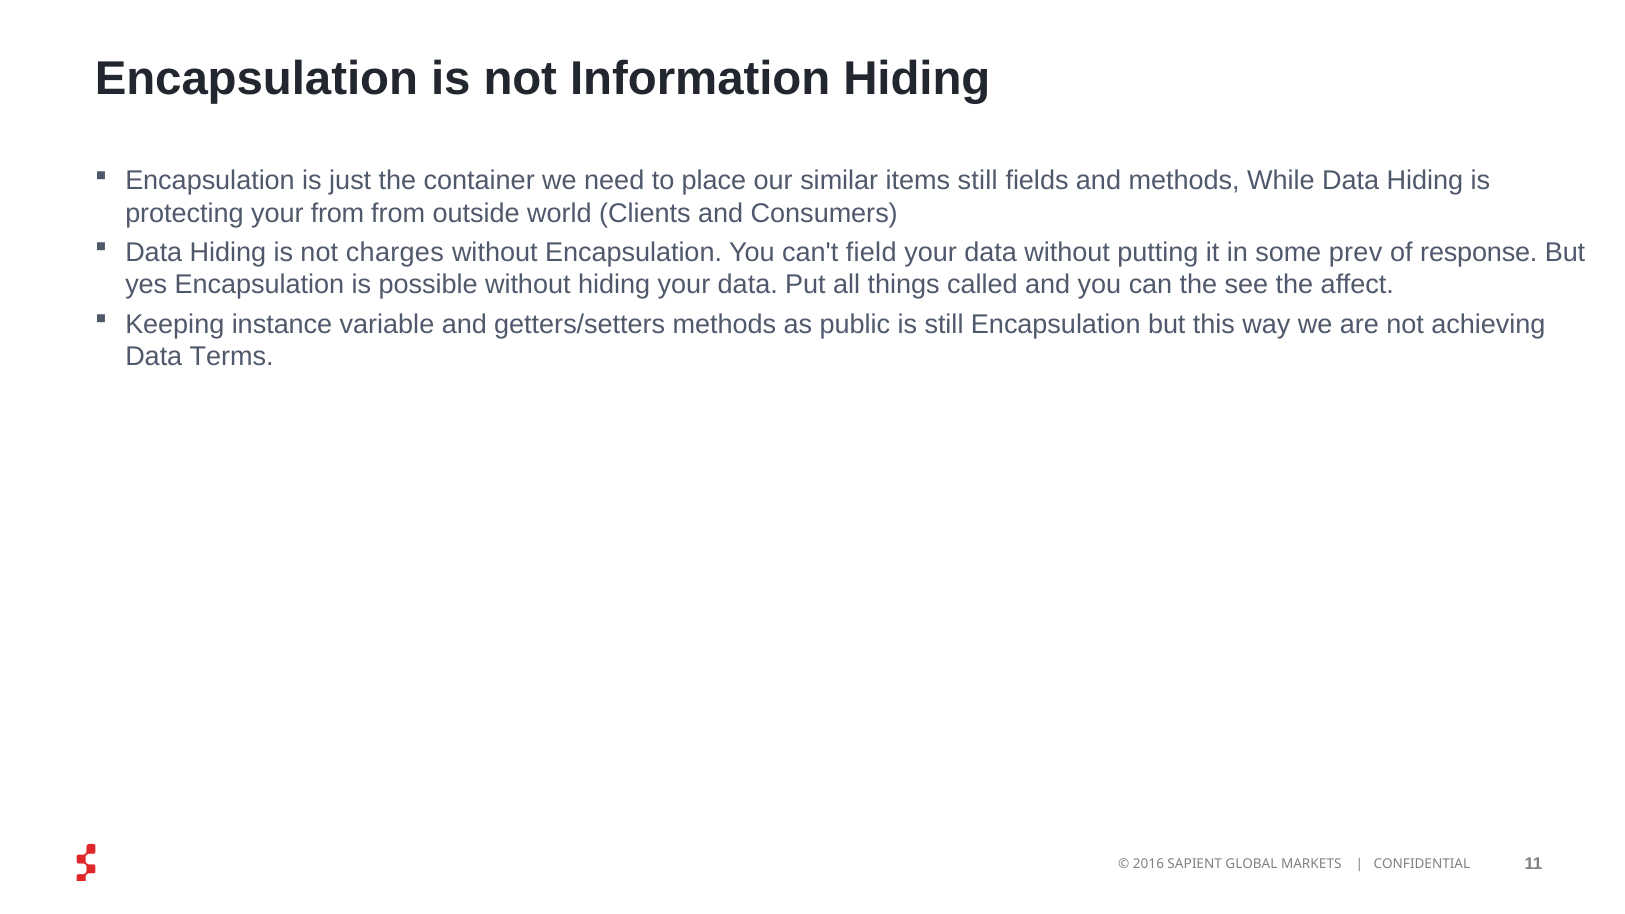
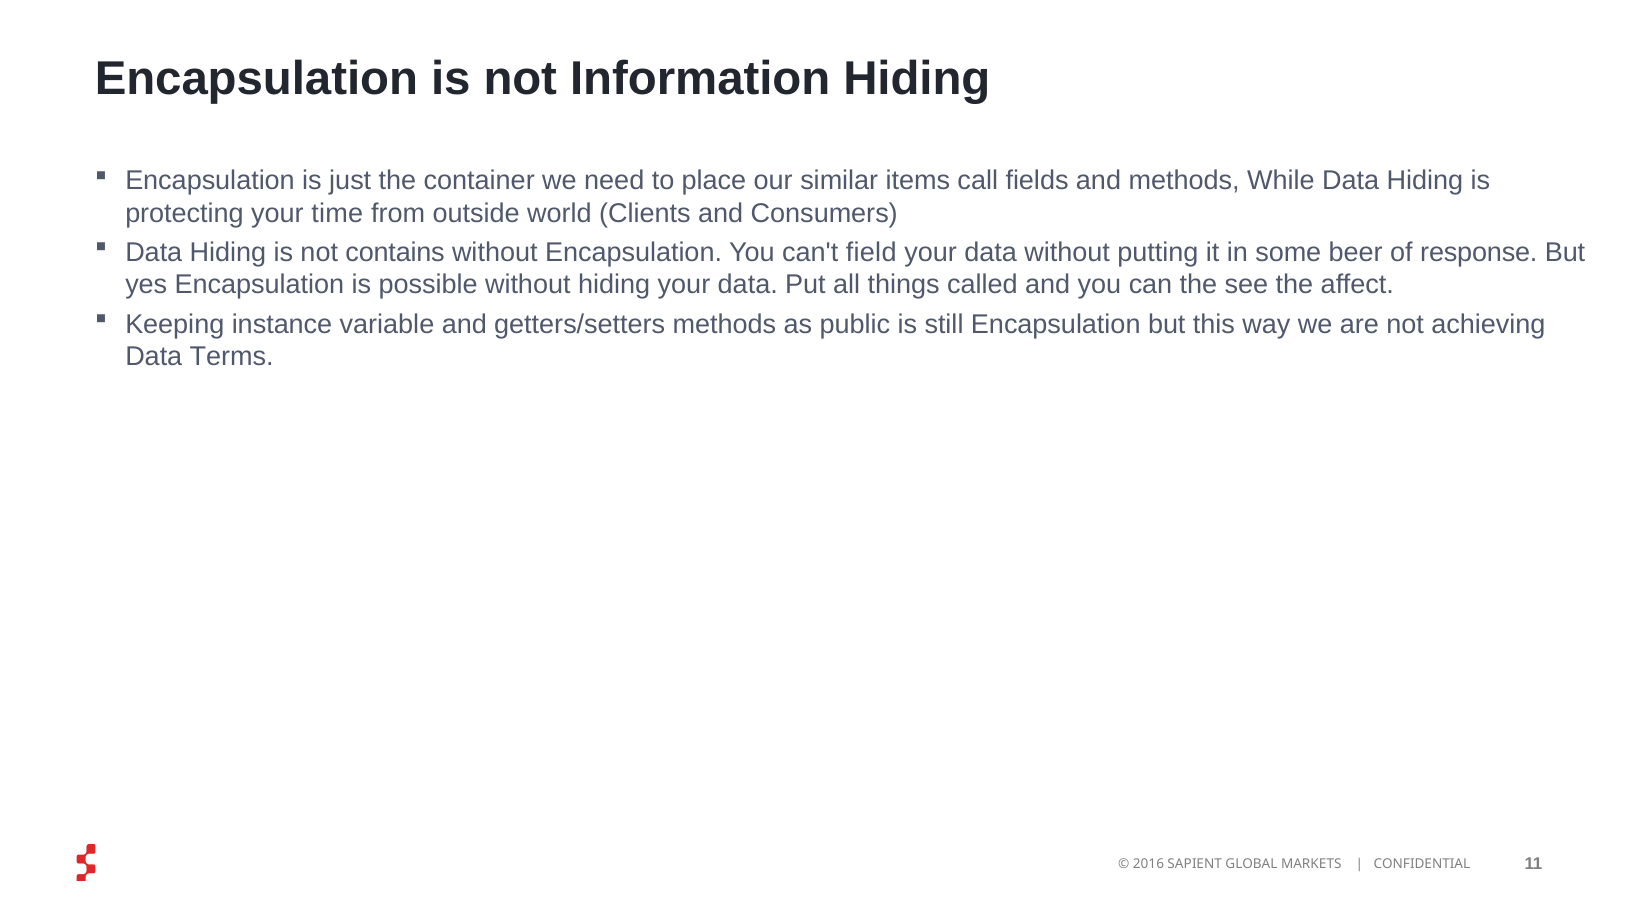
items still: still -> call (978, 181)
your from: from -> time (337, 213)
charges: charges -> contains (395, 252)
prev: prev -> beer (1356, 252)
